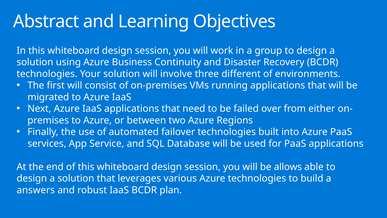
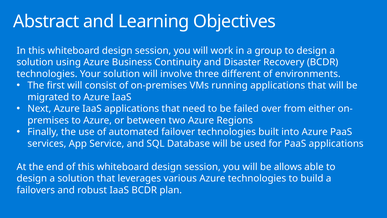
answers: answers -> failovers (36, 190)
